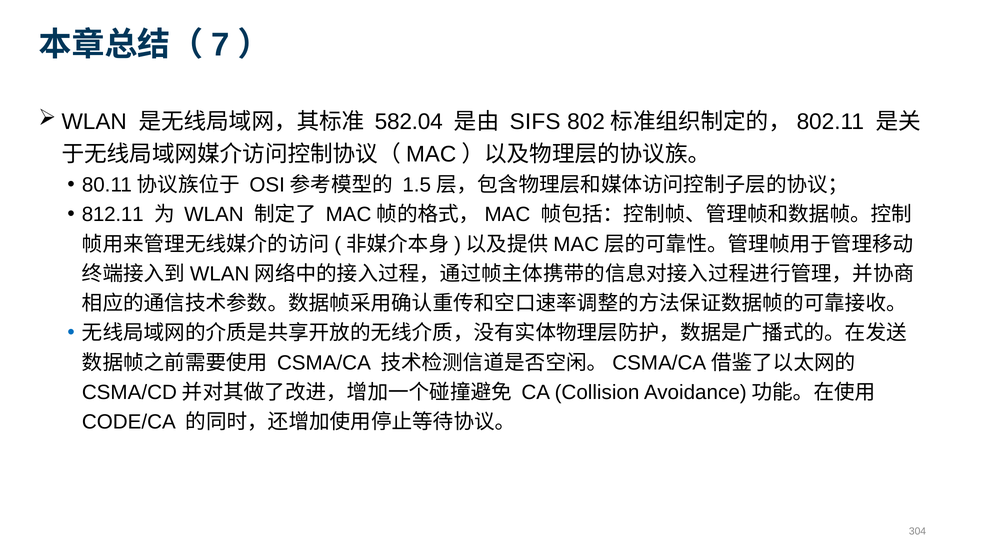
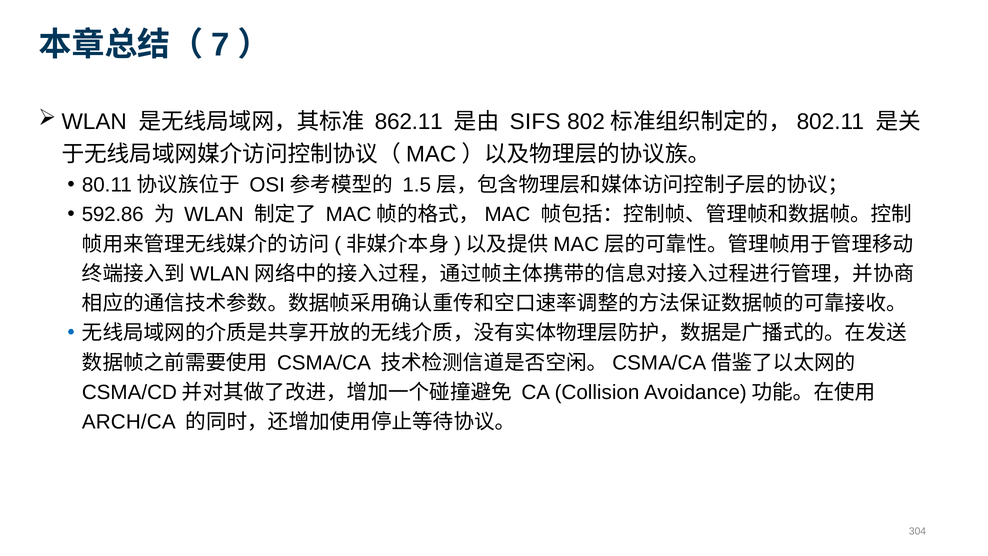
582.04: 582.04 -> 862.11 (409, 122)
812.11: 812.11 -> 592.86 (113, 214)
CODE/CA: CODE/CA -> ARCH/CA (129, 422)
